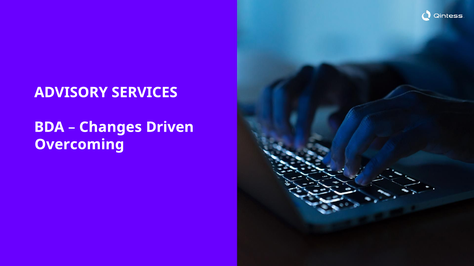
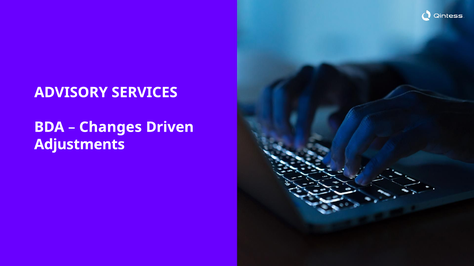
Overcoming: Overcoming -> Adjustments (80, 145)
